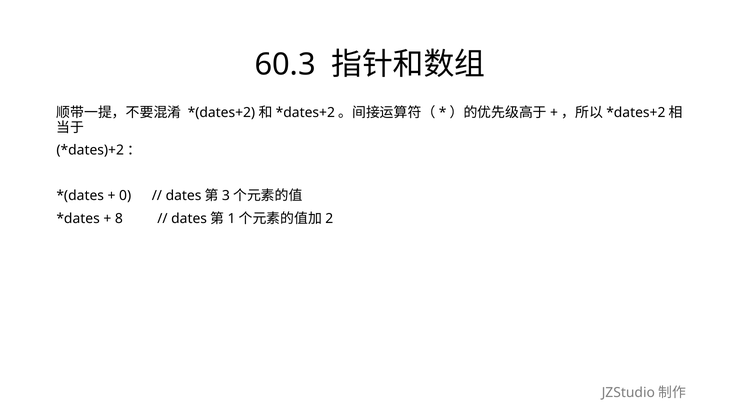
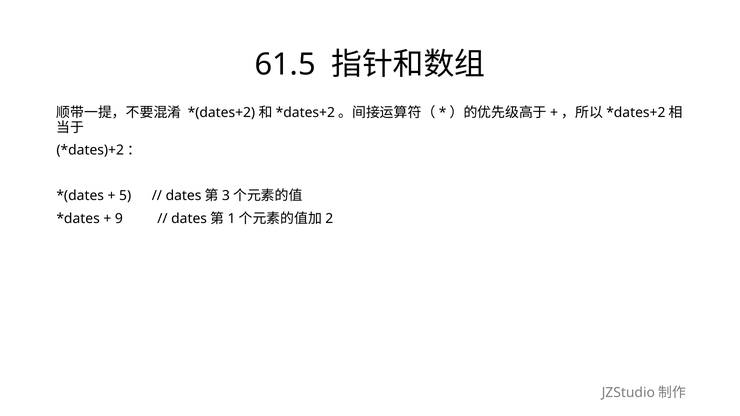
60.3: 60.3 -> 61.5 (285, 65)
0: 0 -> 5 (125, 196)
8: 8 -> 9 (119, 219)
